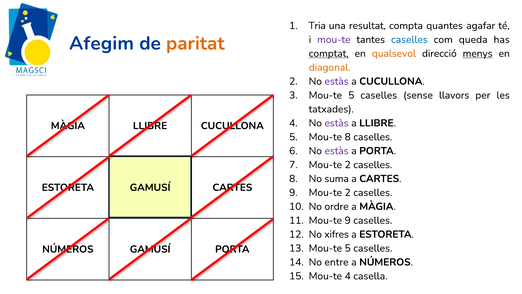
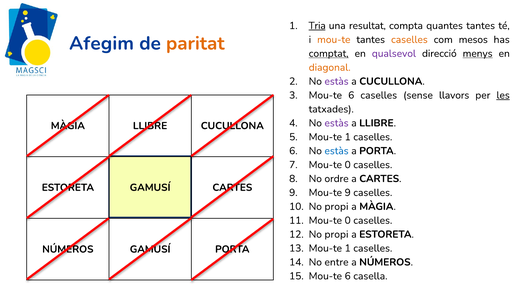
Tria underline: none -> present (317, 26)
quantes agafar: agafar -> tantes (481, 26)
mou-te colour: purple -> orange (334, 40)
caselles colour: blue -> orange (409, 40)
queda: queda -> mesos (473, 40)
qualsevol colour: orange -> purple (394, 53)
3 Mou-te 5: 5 -> 6 (351, 95)
les underline: none -> present (503, 95)
5 Mou-te 8: 8 -> 1 (348, 137)
estàs colour: purple -> blue (337, 151)
7 Mou-te 2: 2 -> 0 (348, 165)
suma: suma -> ordre (337, 178)
9 Mou-te 2: 2 -> 9 (348, 192)
ordre: ordre -> propi (336, 206)
9: 9 -> 0 (348, 220)
xifres: xifres -> propi (336, 234)
5: 5 -> 1 (348, 248)
4: 4 -> 6 (348, 276)
